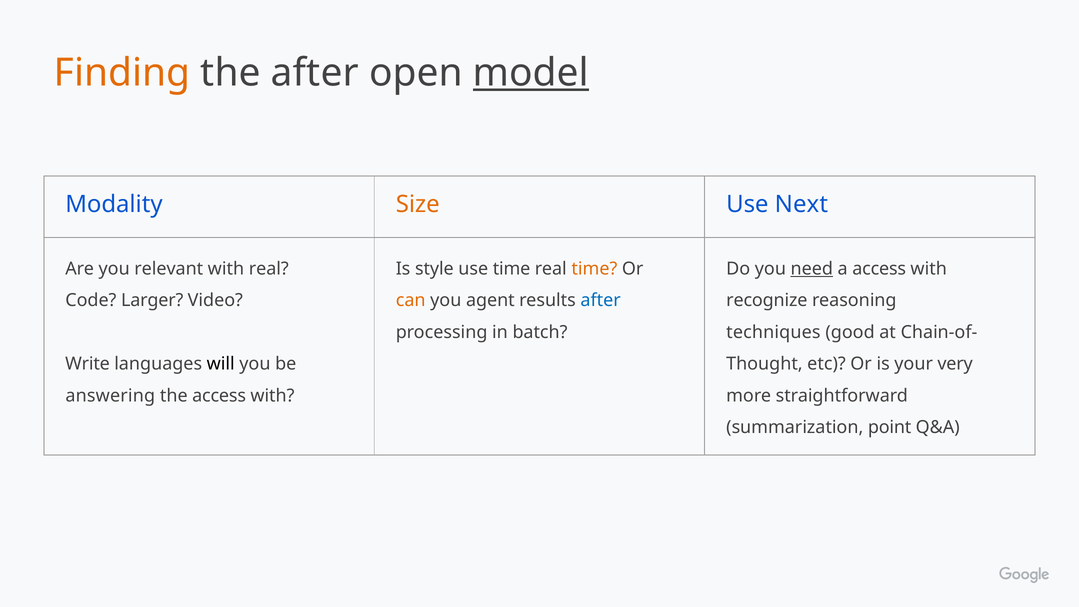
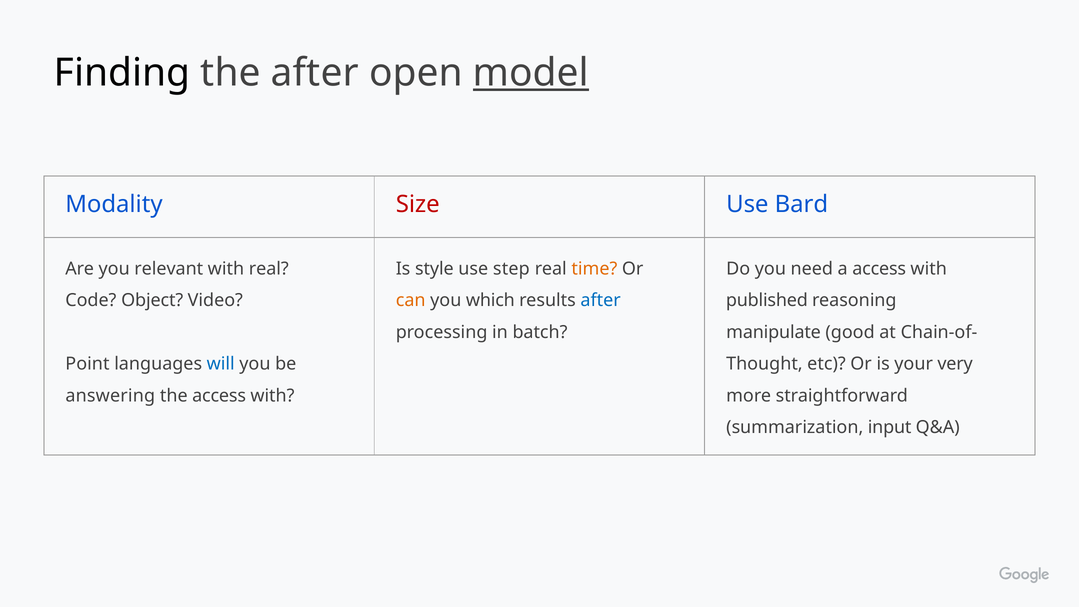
Finding colour: orange -> black (122, 73)
Size colour: orange -> red (418, 204)
Next: Next -> Bard (801, 204)
use time: time -> step (511, 269)
need underline: present -> none (812, 269)
Larger: Larger -> Object (152, 300)
agent: agent -> which (490, 300)
recognize: recognize -> published (767, 300)
techniques: techniques -> manipulate (774, 332)
Write: Write -> Point (87, 364)
will colour: black -> blue (221, 364)
point: point -> input (890, 428)
